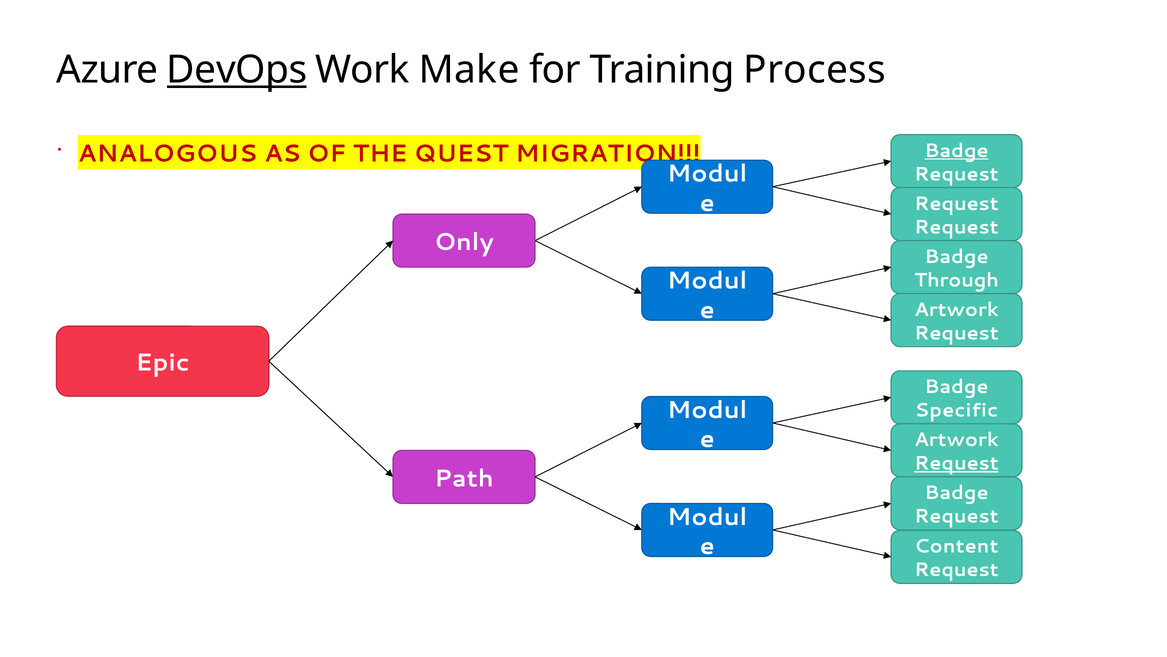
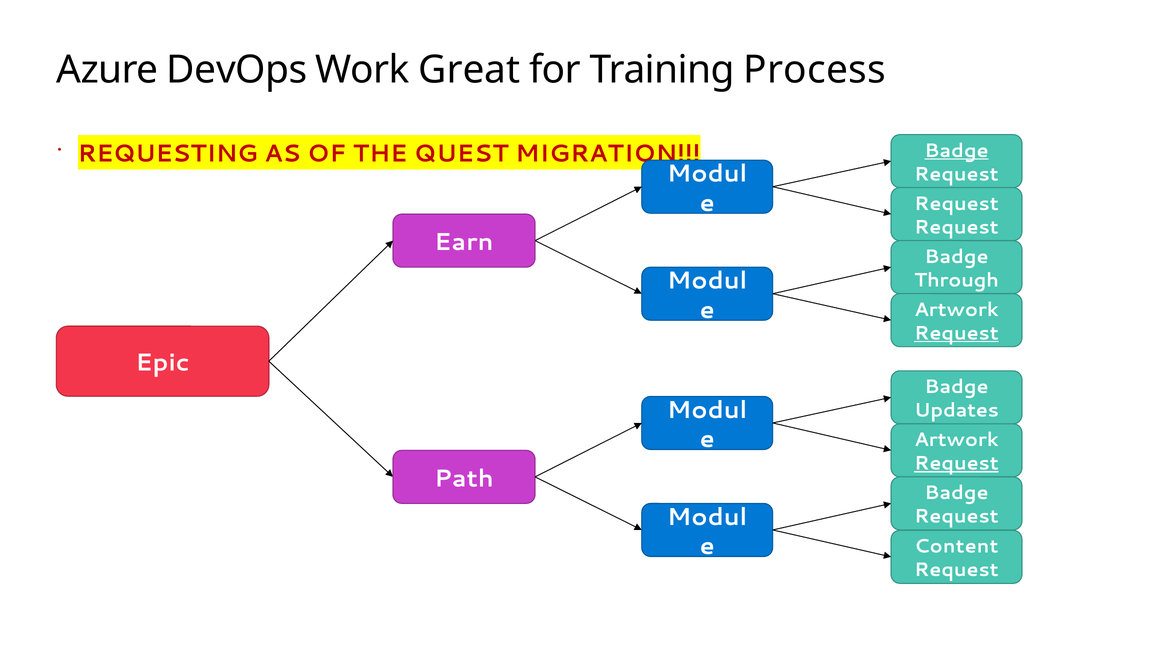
DevOps underline: present -> none (237, 70)
Make: Make -> Great (469, 70)
ANALOGOUS: ANALOGOUS -> REQUESTING (168, 154)
Only: Only -> Earn (464, 242)
Request underline: none -> present (956, 333)
Specific: Specific -> Updates (957, 410)
